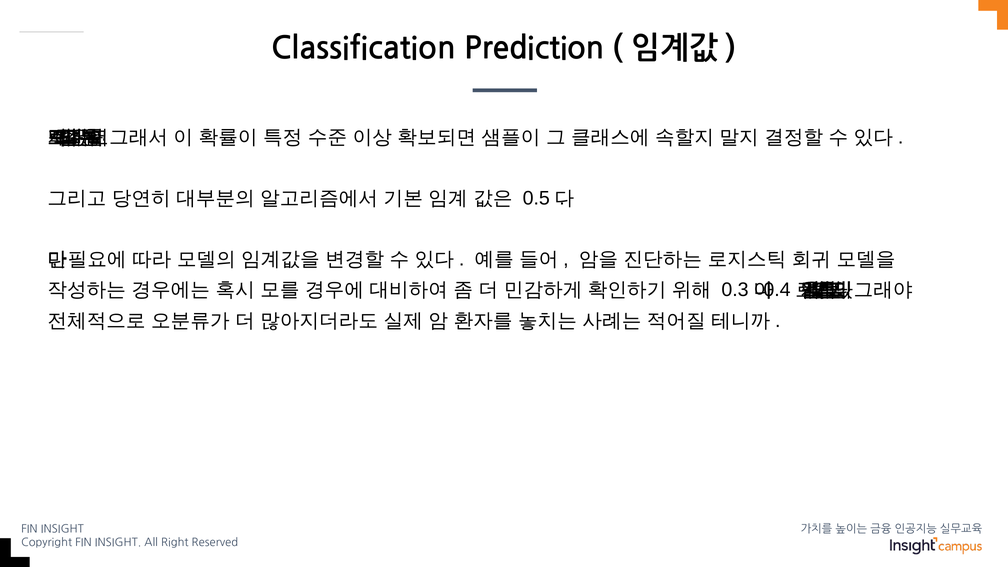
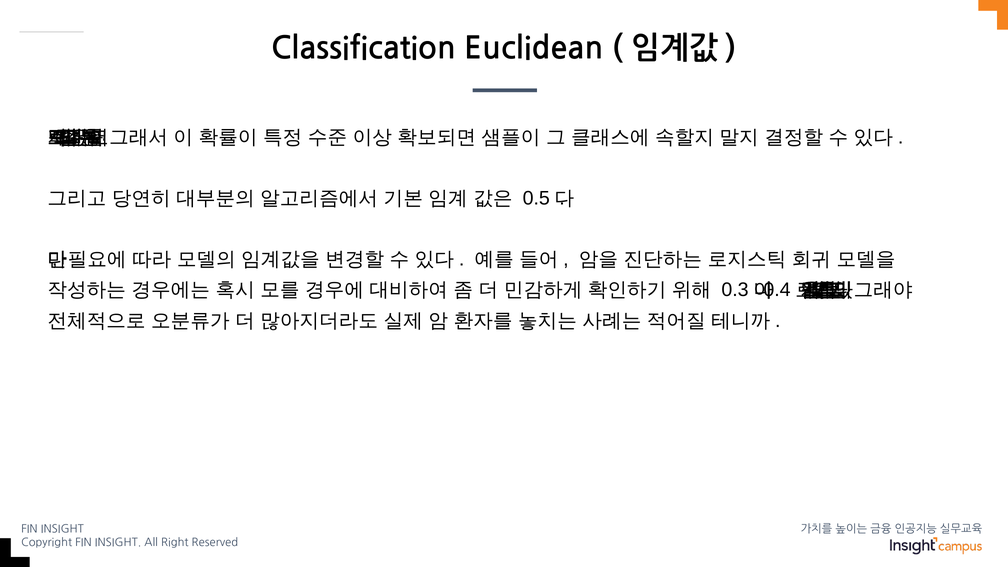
Prediction: Prediction -> Euclidean (534, 49)
